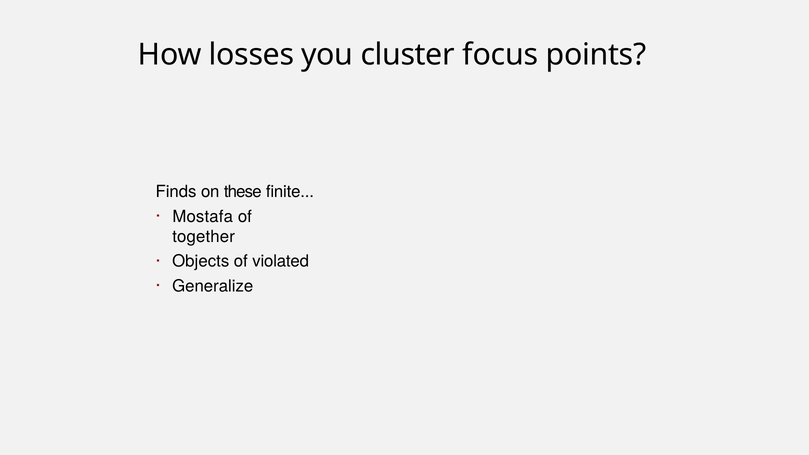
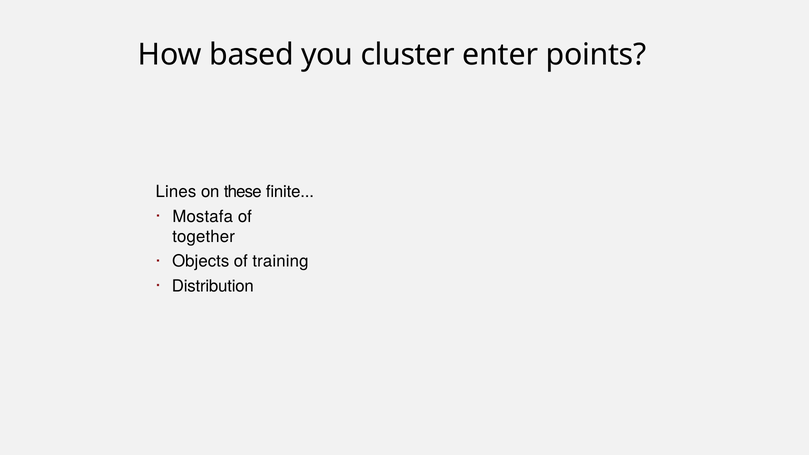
losses: losses -> based (252, 55)
focus: focus -> enter (500, 55)
Finds: Finds -> Lines (176, 192)
violated: violated -> training (280, 262)
Generalize: Generalize -> Distribution (213, 286)
